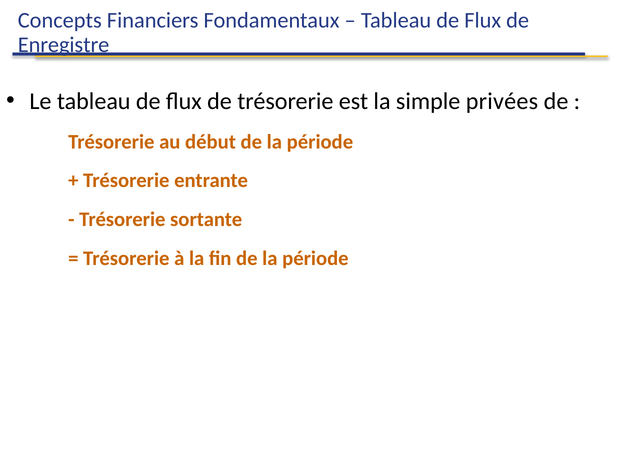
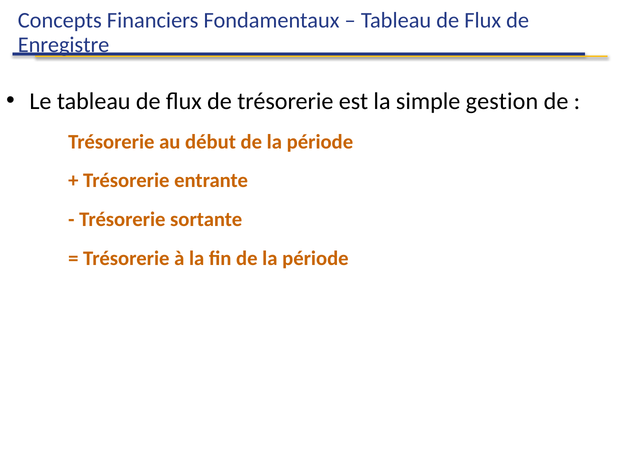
privées: privées -> gestion (502, 101)
